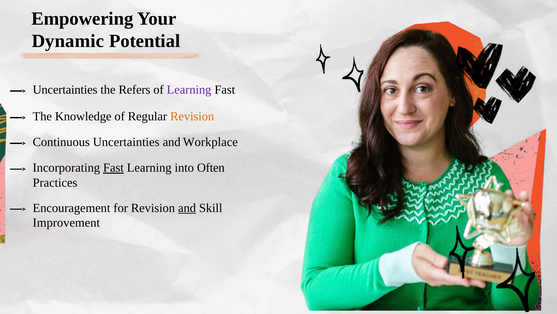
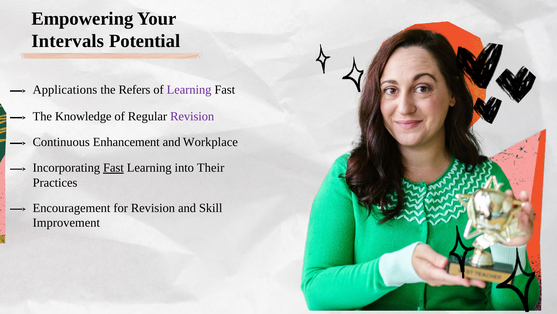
Dynamic: Dynamic -> Intervals (68, 41)
Uncertainties: Uncertainties -> Applications (65, 90)
Revision colour: orange -> purple (192, 116)
Continuous Uncertainties: Uncertainties -> Enhancement (126, 142)
Often: Often -> Their (211, 167)
and underline: present -> none (187, 207)
